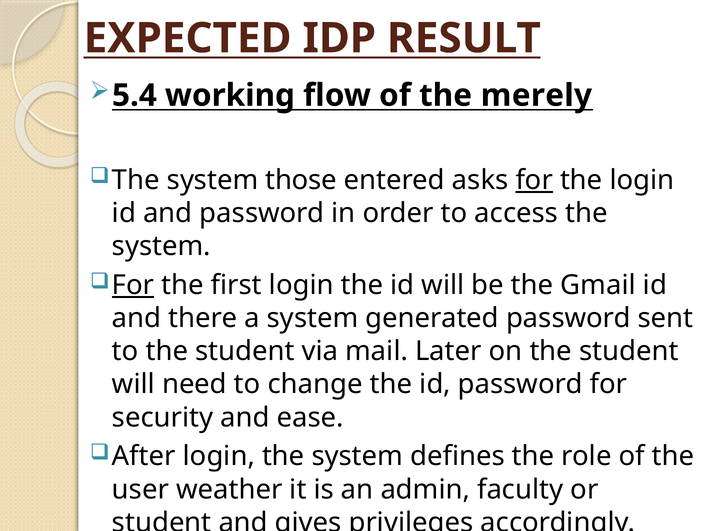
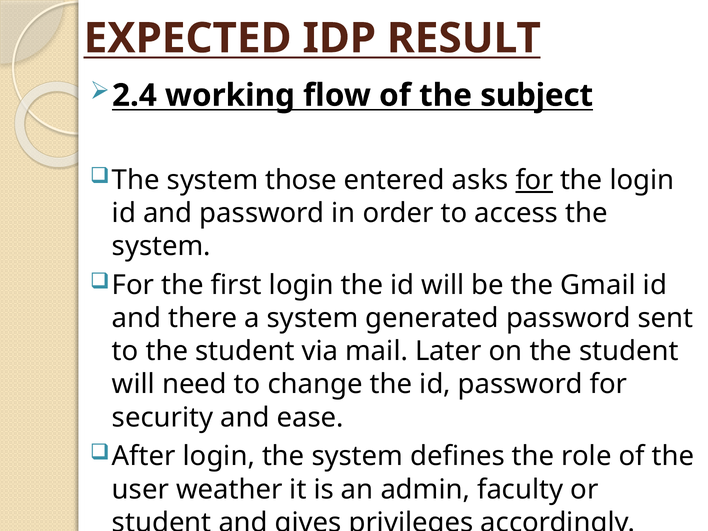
5.4: 5.4 -> 2.4 (134, 95)
merely: merely -> subject (537, 95)
For underline: present -> none (133, 285)
